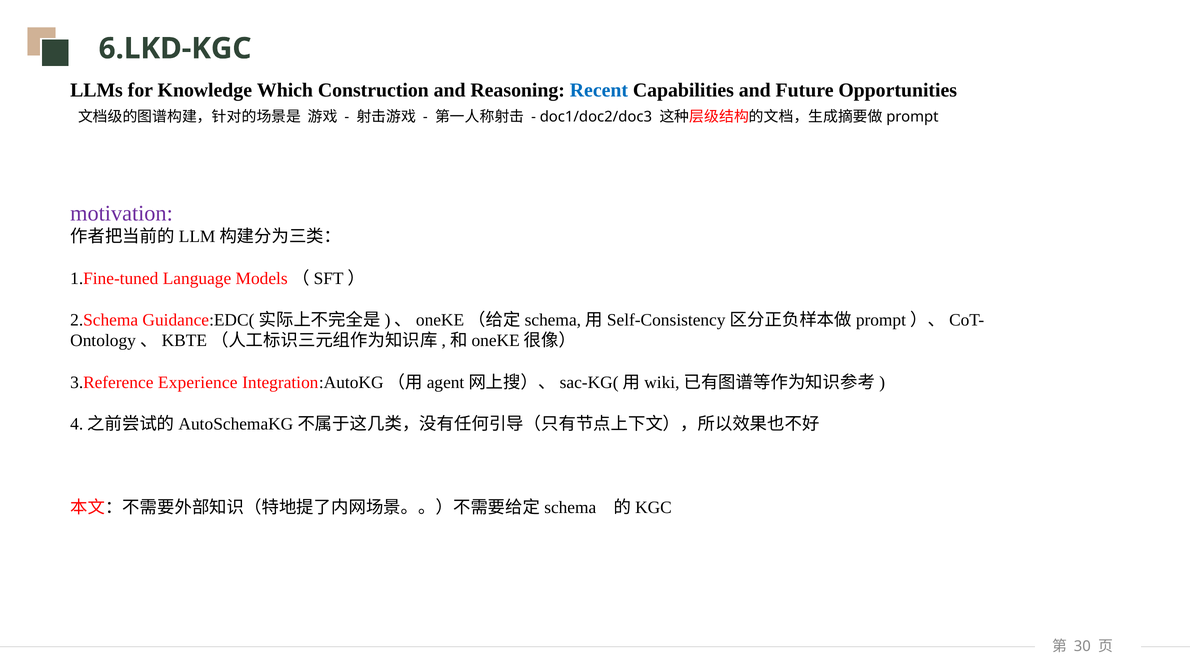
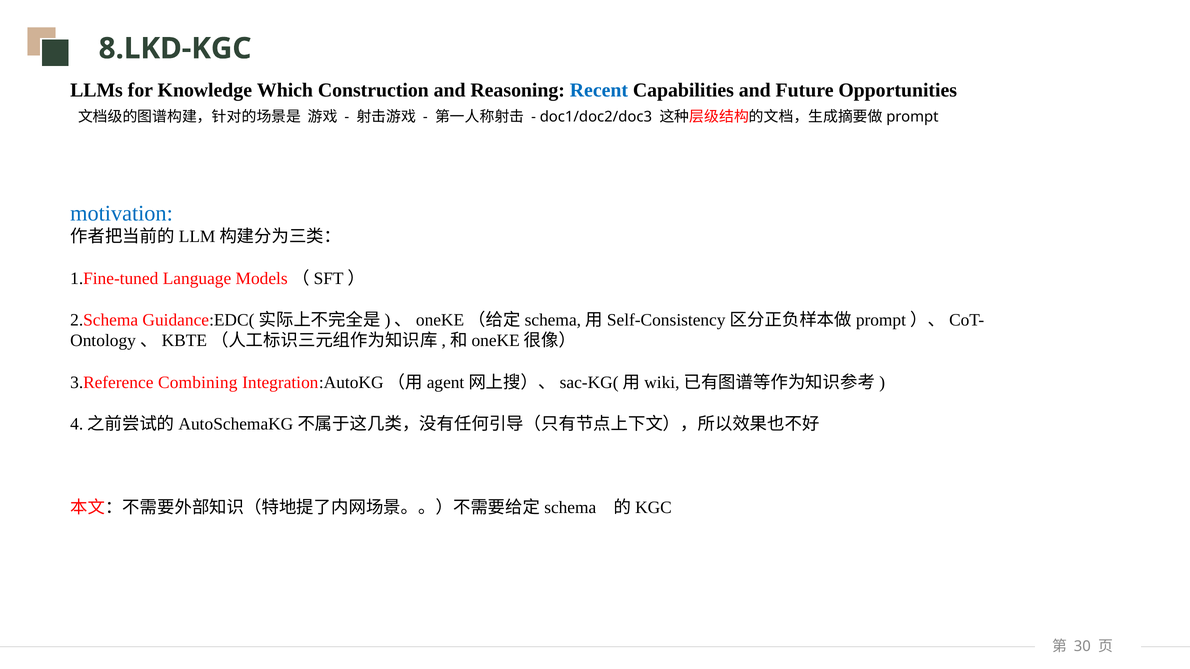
6.LKD-KGC: 6.LKD-KGC -> 8.LKD-KGC (175, 49)
motivation colour: purple -> blue (122, 213)
Experience: Experience -> Combining (198, 383)
